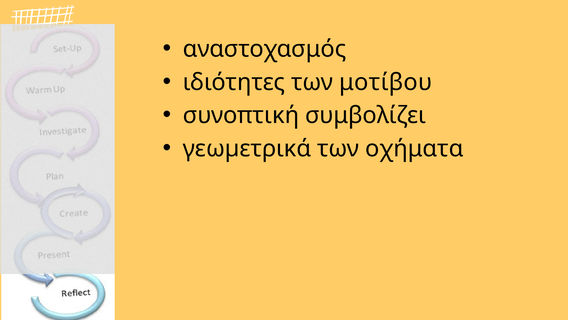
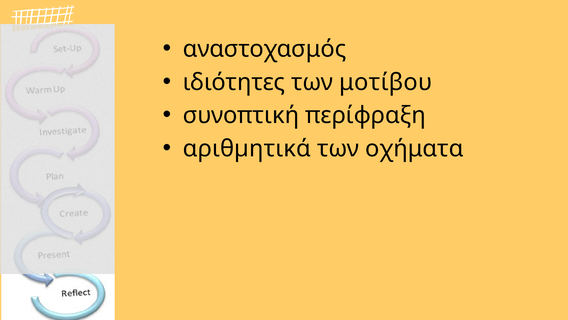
συμβολίζει: συμβολίζει -> περίφραξη (366, 115)
γεωµετρικά: γεωµετρικά -> αριθµητικά (247, 148)
